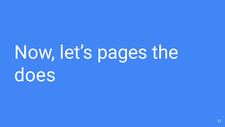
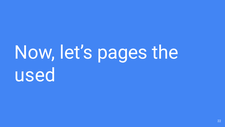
does: does -> used (35, 75)
